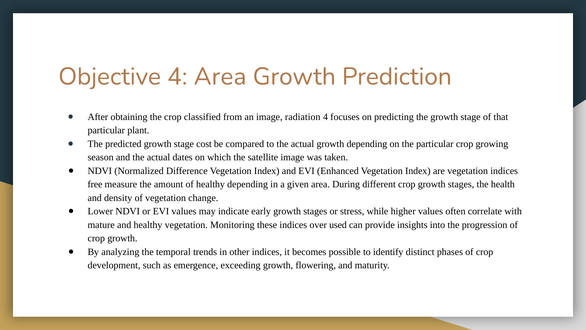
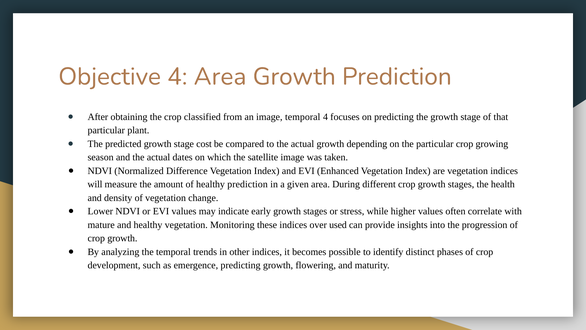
image radiation: radiation -> temporal (303, 117)
free: free -> will (95, 184)
healthy depending: depending -> prediction (248, 184)
emergence exceeding: exceeding -> predicting (241, 265)
